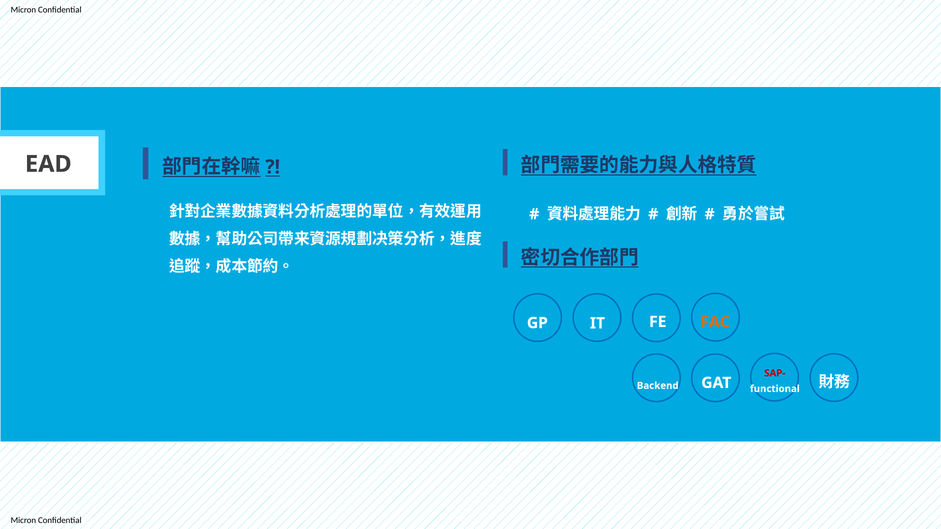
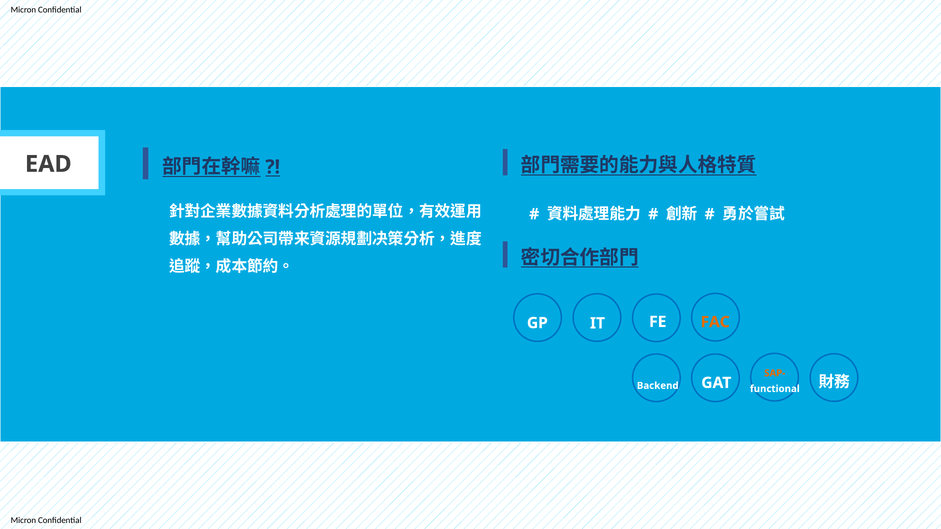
SAP- colour: red -> orange (775, 373)
